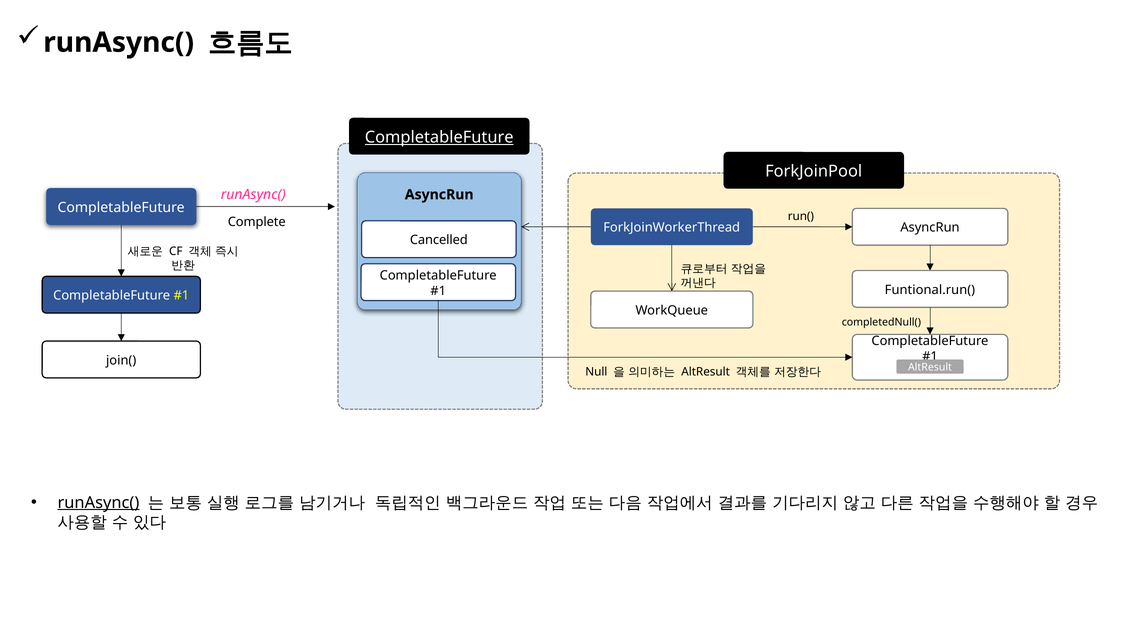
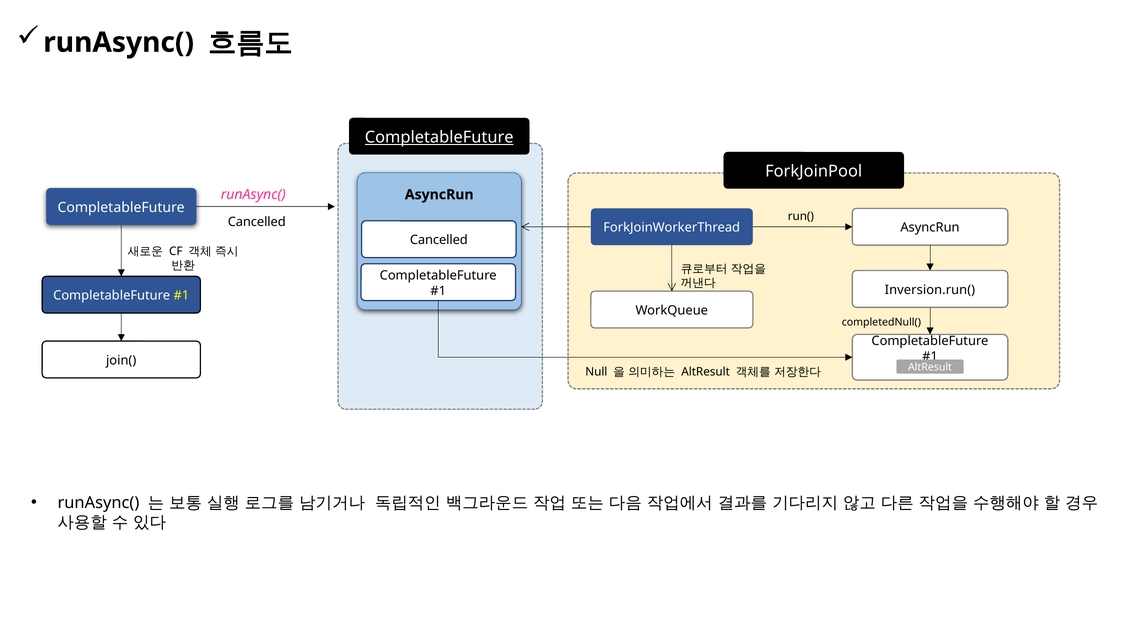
Complete: Complete -> Cancelled (257, 222)
Funtional.run(: Funtional.run( -> Inversion.run( (930, 290)
runAsync( underline: present -> none (98, 503)
